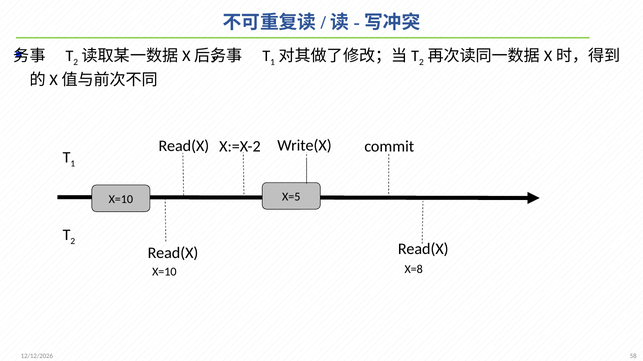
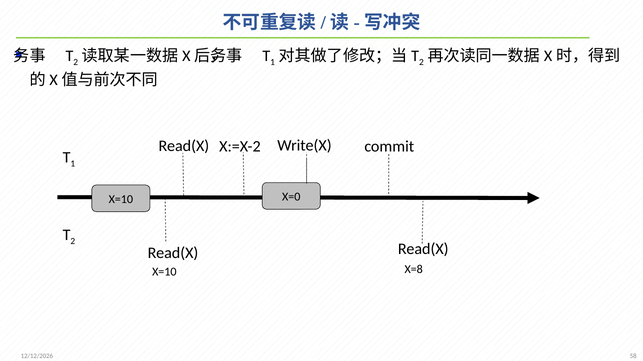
X=5: X=5 -> X=0 (291, 197)
